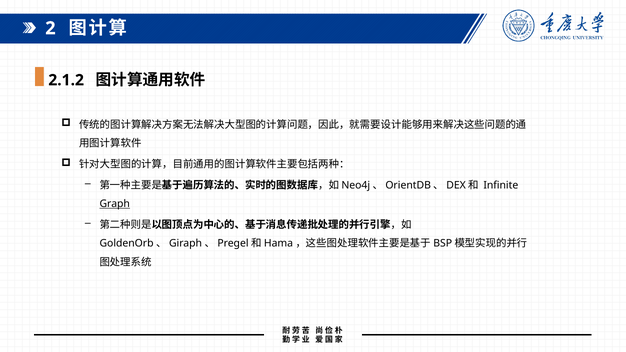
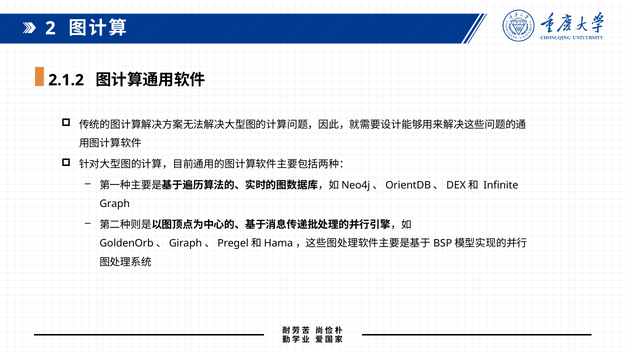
Graph underline: present -> none (115, 204)
